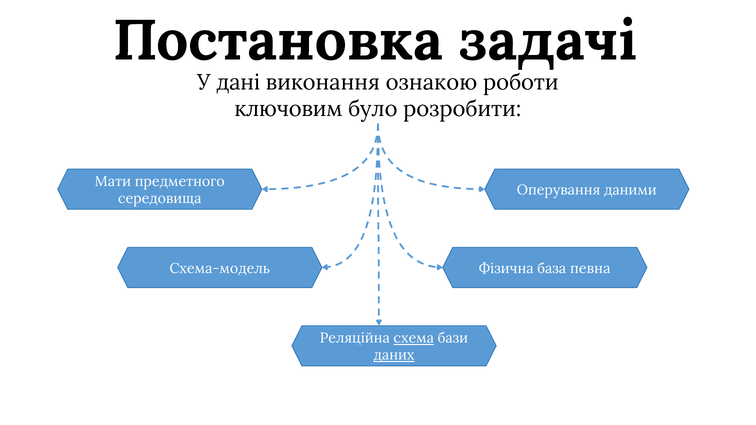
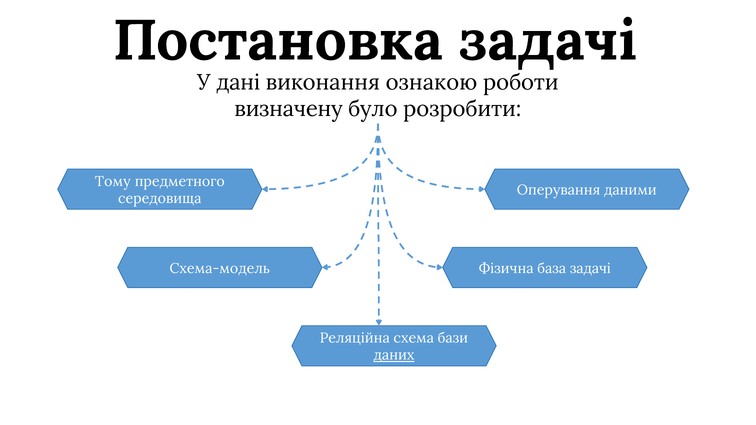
ключовим: ключовим -> визначену (289, 109)
Мати: Мати -> Тому (113, 182)
база певна: певна -> задачі (590, 269)
схема underline: present -> none (414, 338)
